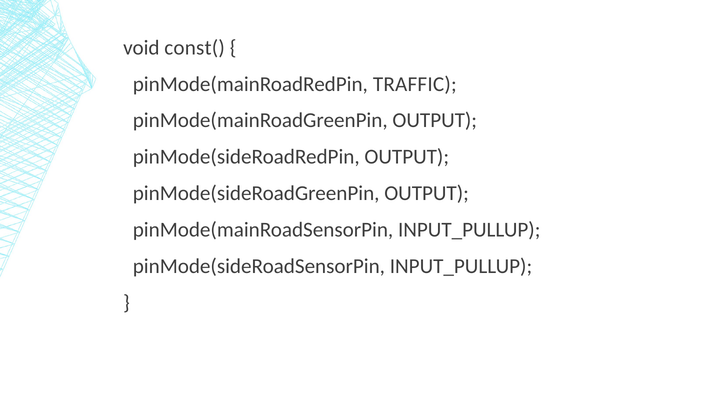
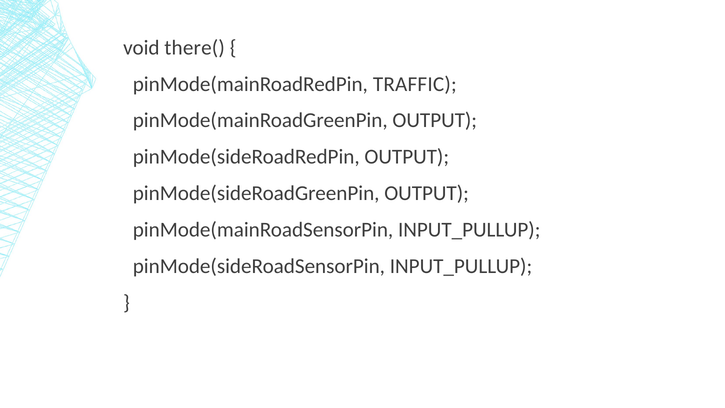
const(: const( -> there( (195, 48)
